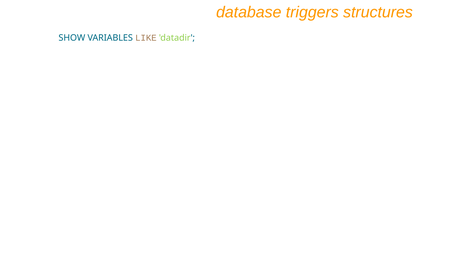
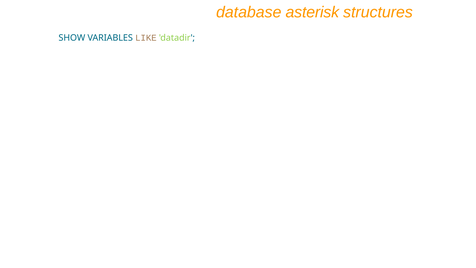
triggers: triggers -> asterisk (312, 12)
